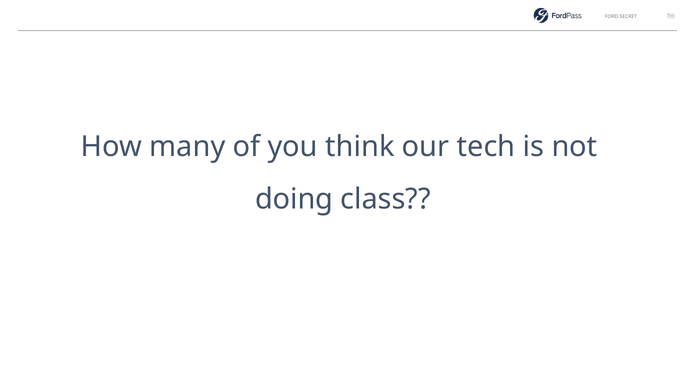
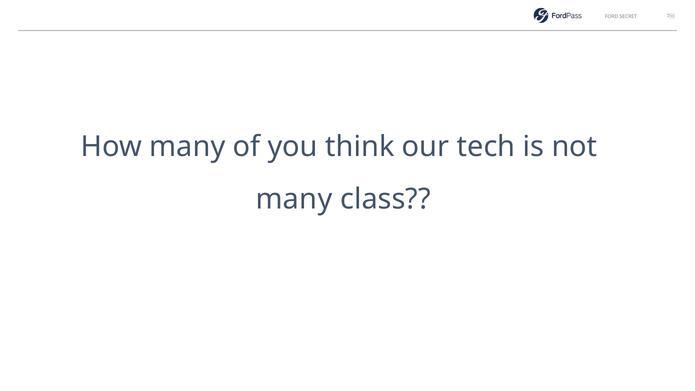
doing: doing -> many (294, 199)
